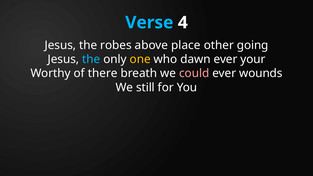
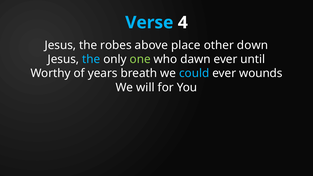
going: going -> down (253, 45)
one colour: yellow -> light green (140, 59)
your: your -> until (253, 59)
there: there -> years (103, 73)
could colour: pink -> light blue (194, 73)
still: still -> will (145, 87)
